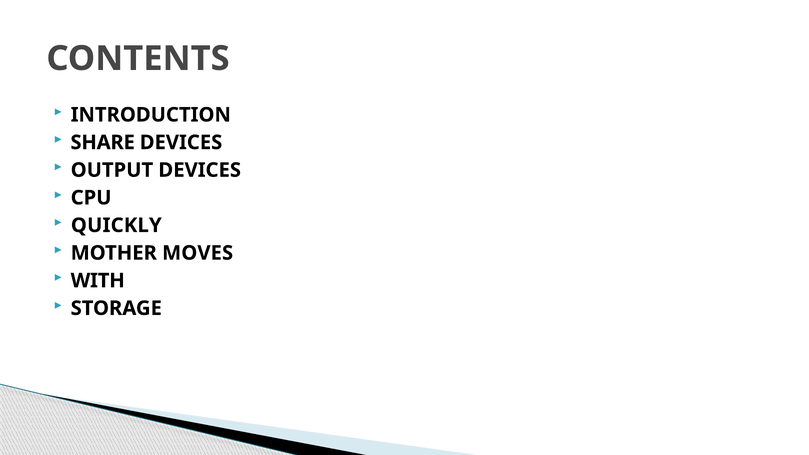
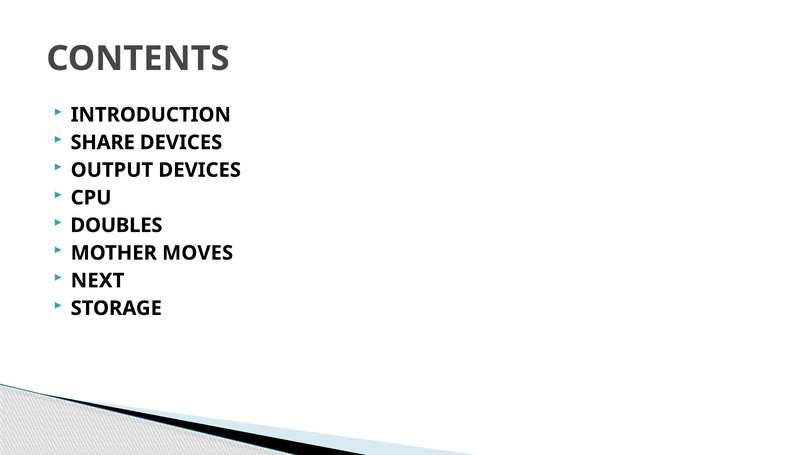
QUICKLY: QUICKLY -> DOUBLES (116, 225)
WITH: WITH -> NEXT (98, 281)
